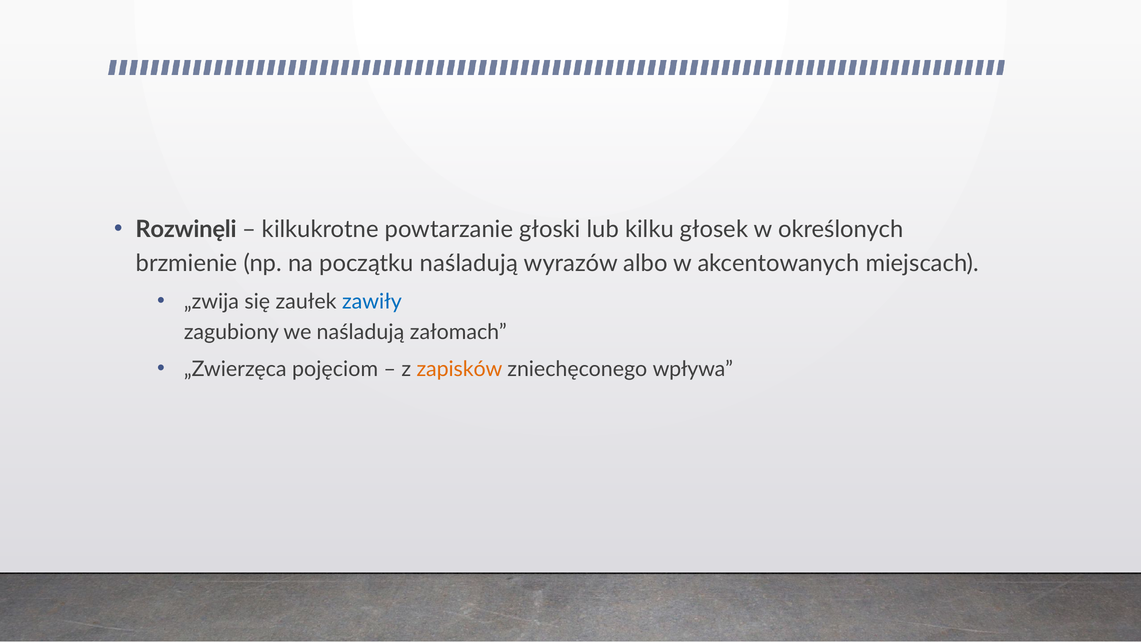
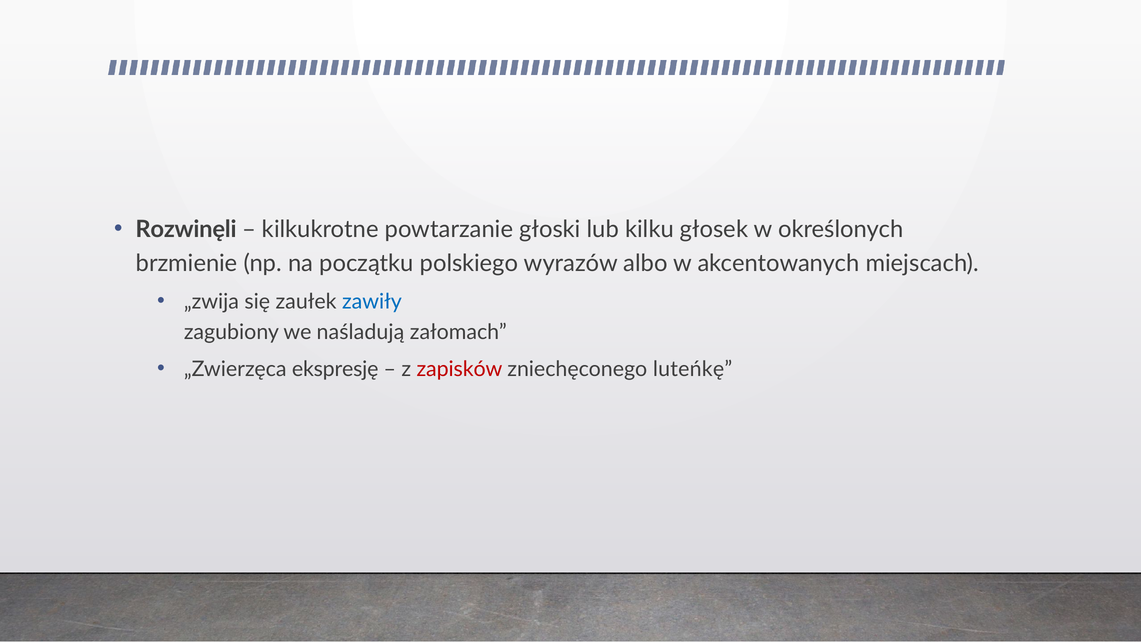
początku naśladują: naśladują -> polskiego (469, 263)
pojęciom: pojęciom -> ekspresję (335, 369)
zapisków colour: orange -> red (459, 369)
wpływa: wpływa -> luteńkę (693, 369)
